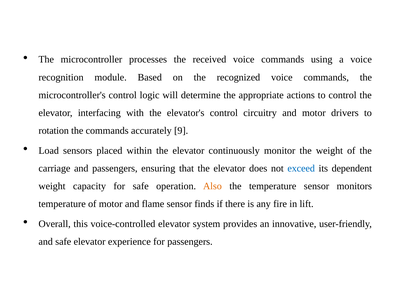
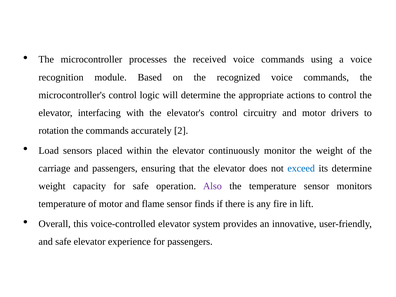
9: 9 -> 2 (181, 131)
its dependent: dependent -> determine (352, 168)
Also colour: orange -> purple (212, 186)
